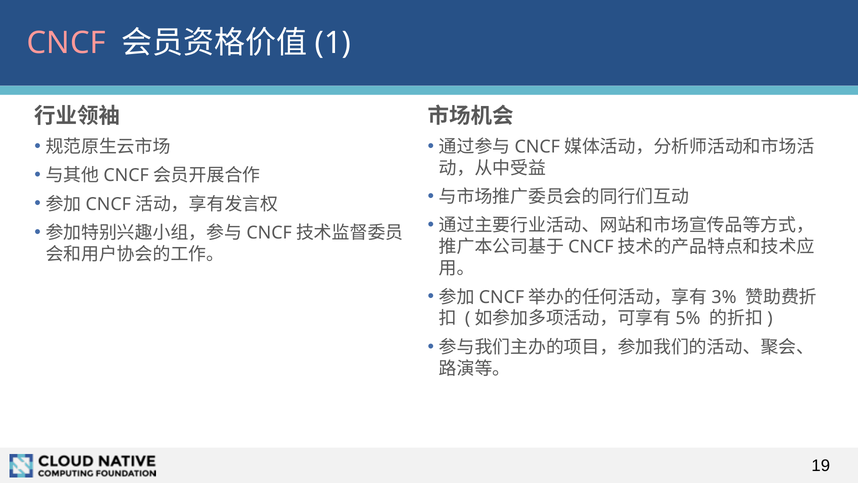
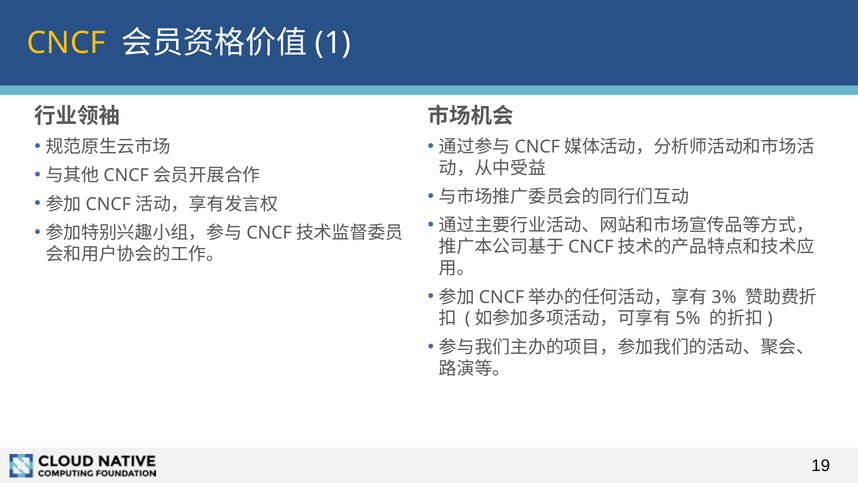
CNCF colour: pink -> yellow (66, 43)
